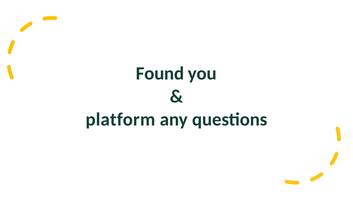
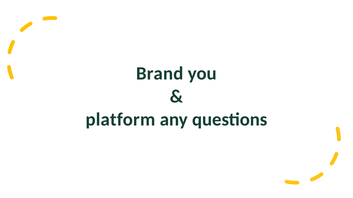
Found: Found -> Brand (160, 74)
